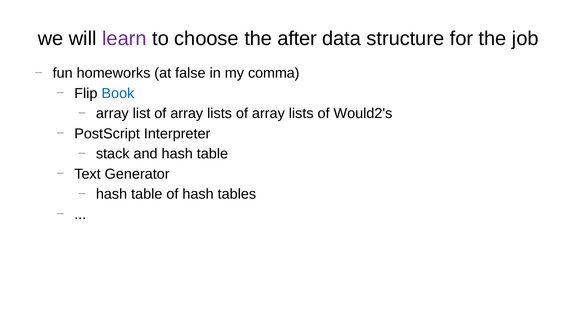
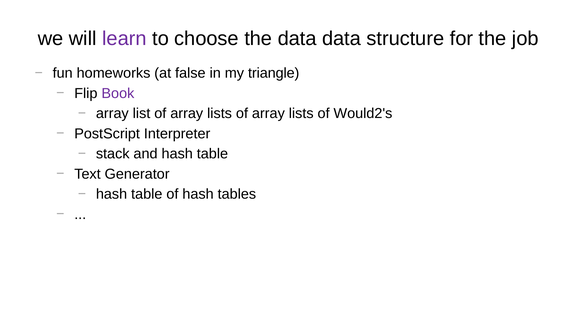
the after: after -> data (297, 39)
comma: comma -> triangle (274, 73)
Book colour: blue -> purple (118, 94)
